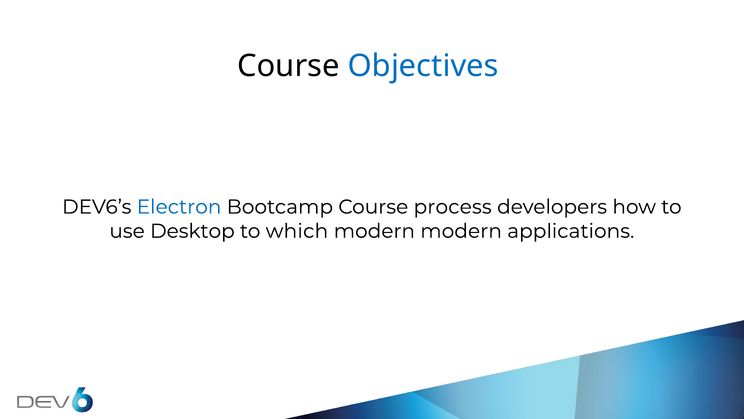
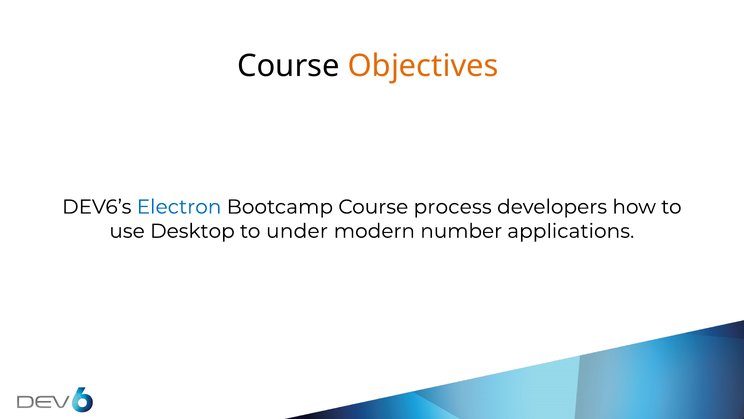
Objectives colour: blue -> orange (423, 66)
which: which -> under (297, 231)
modern modern: modern -> number (461, 231)
